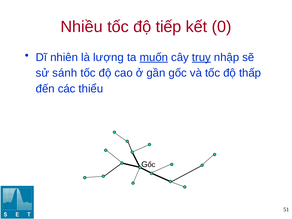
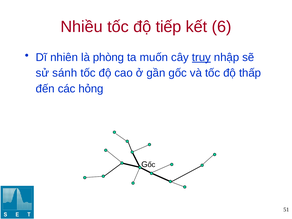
0: 0 -> 6 (222, 27)
lượng: lượng -> phòng (109, 57)
muốn underline: present -> none (154, 57)
thiểu: thiểu -> hỏng (91, 89)
